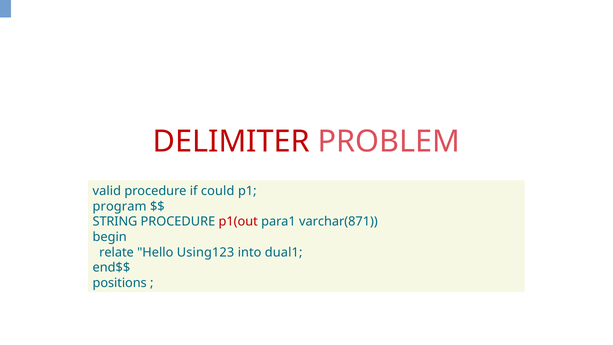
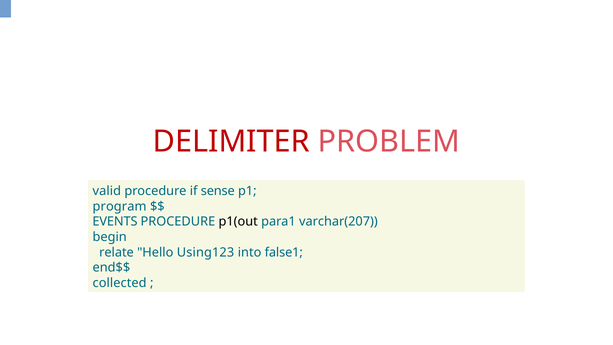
could: could -> sense (218, 191)
STRING: STRING -> EVENTS (115, 222)
p1(out colour: red -> black (238, 222)
varchar(871: varchar(871 -> varchar(207 (338, 222)
dual1: dual1 -> false1 (284, 252)
positions: positions -> collected (120, 283)
